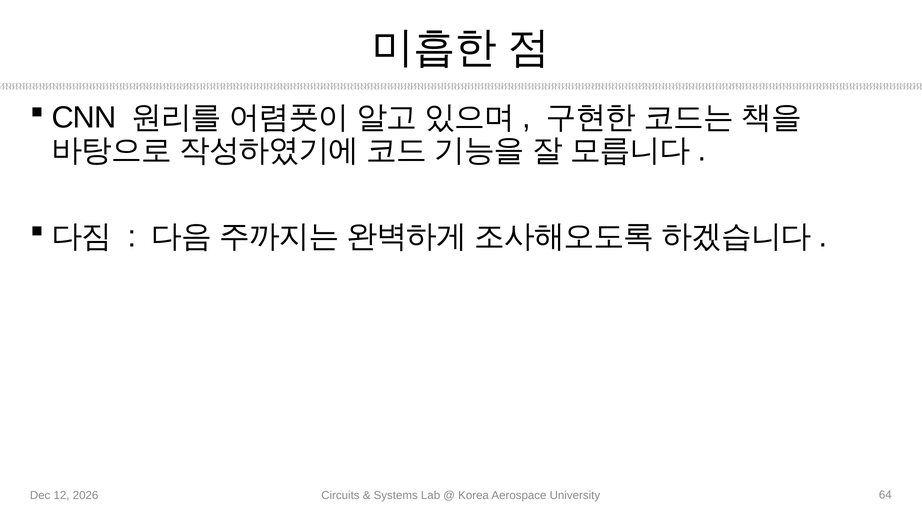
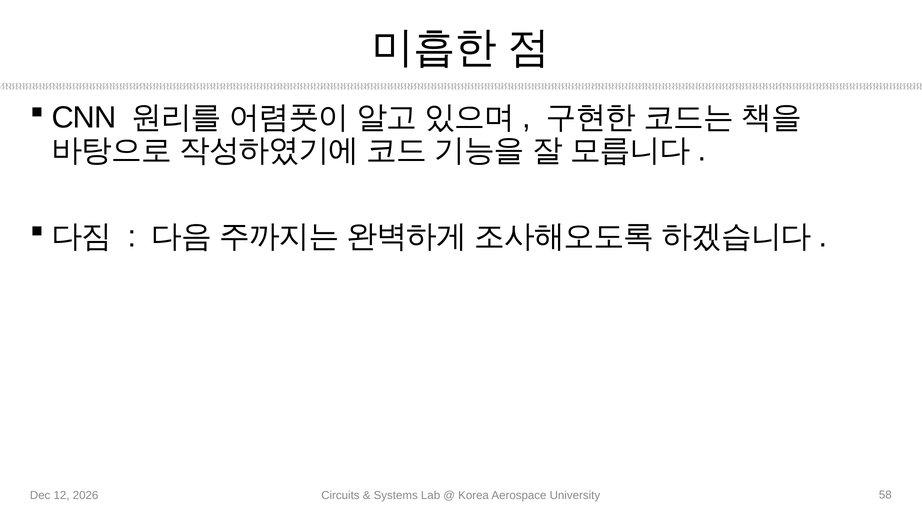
64: 64 -> 58 (885, 495)
